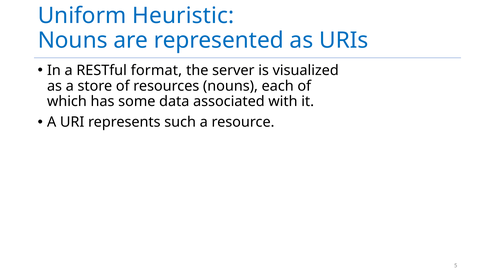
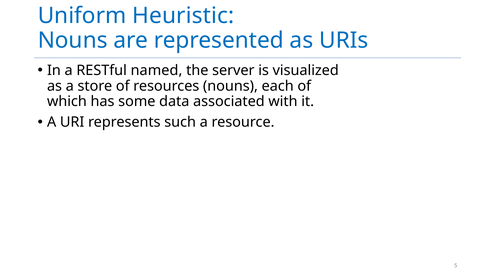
format: format -> named (156, 70)
